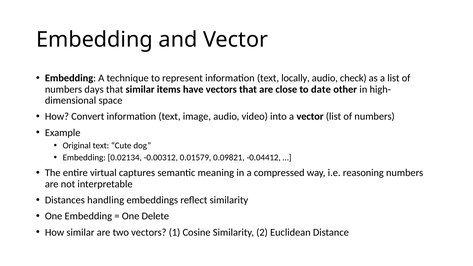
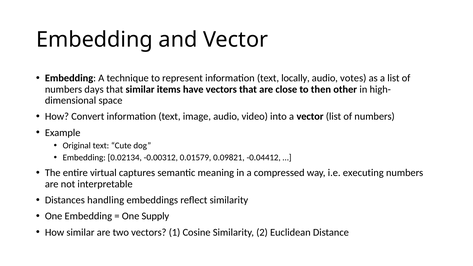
check: check -> votes (353, 78)
date: date -> then (321, 89)
reasoning: reasoning -> executing (363, 173)
Delete: Delete -> Supply (155, 216)
